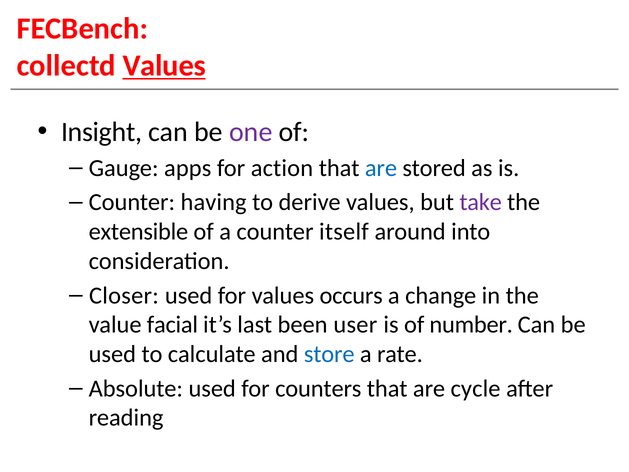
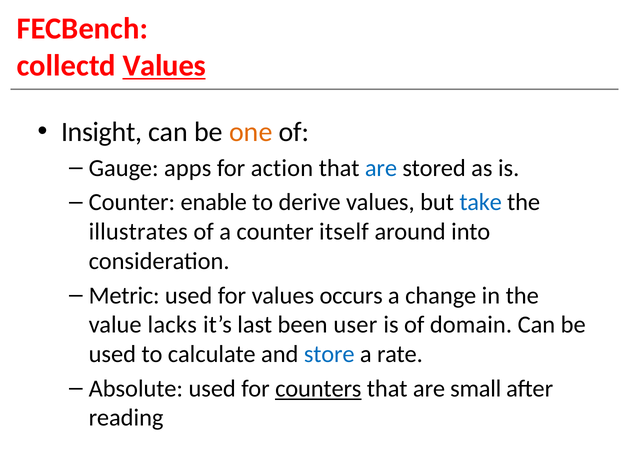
one colour: purple -> orange (251, 132)
having: having -> enable (214, 202)
take colour: purple -> blue (481, 202)
extensible: extensible -> illustrates (138, 232)
Closer: Closer -> Metric (124, 295)
facial: facial -> lacks (172, 325)
number: number -> domain (471, 325)
counters underline: none -> present (318, 388)
cycle: cycle -> small (476, 388)
